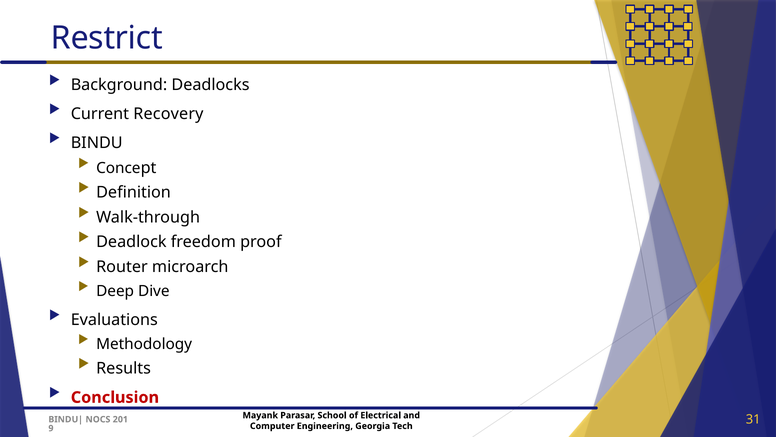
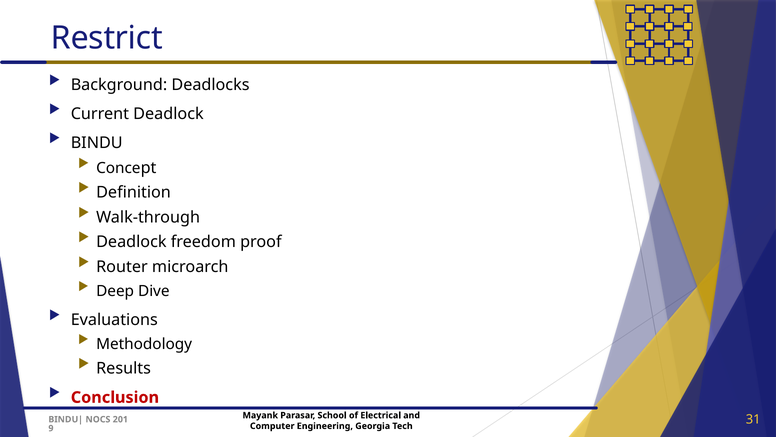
Current Recovery: Recovery -> Deadlock (168, 114)
